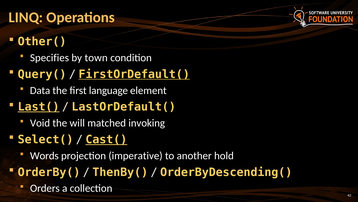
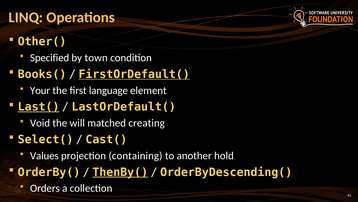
Specifies: Specifies -> Specified (50, 58)
Query(: Query( -> Books( (42, 74)
Data: Data -> Your (40, 90)
invoking: invoking -> creating (147, 123)
Cast( underline: present -> none (106, 139)
Words: Words -> Values (44, 155)
imperative: imperative -> containing (135, 155)
ThenBy( underline: none -> present (120, 172)
